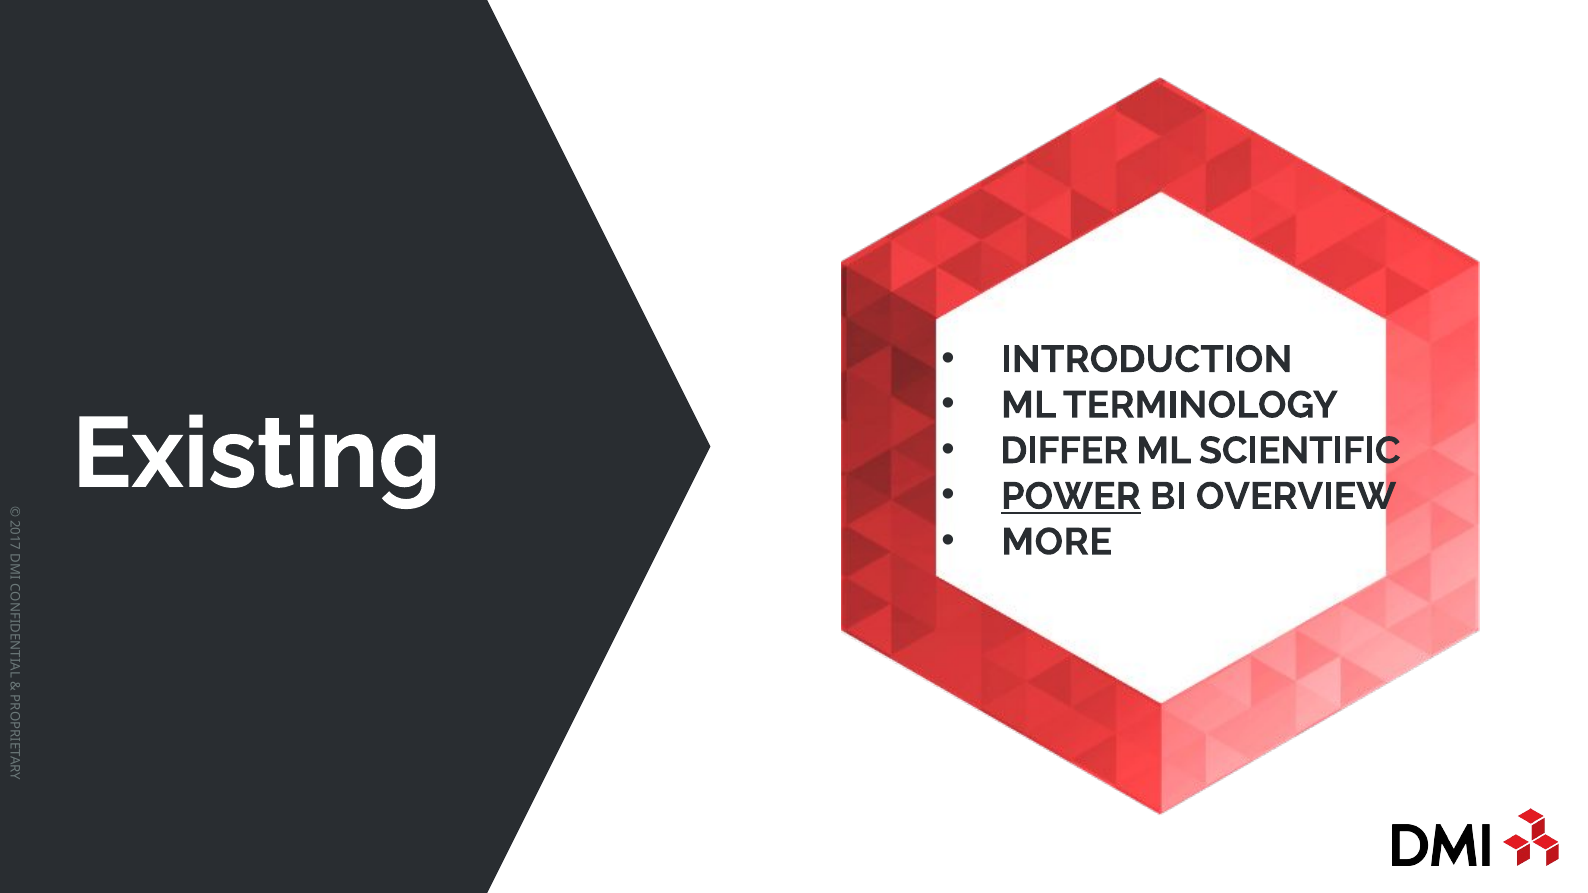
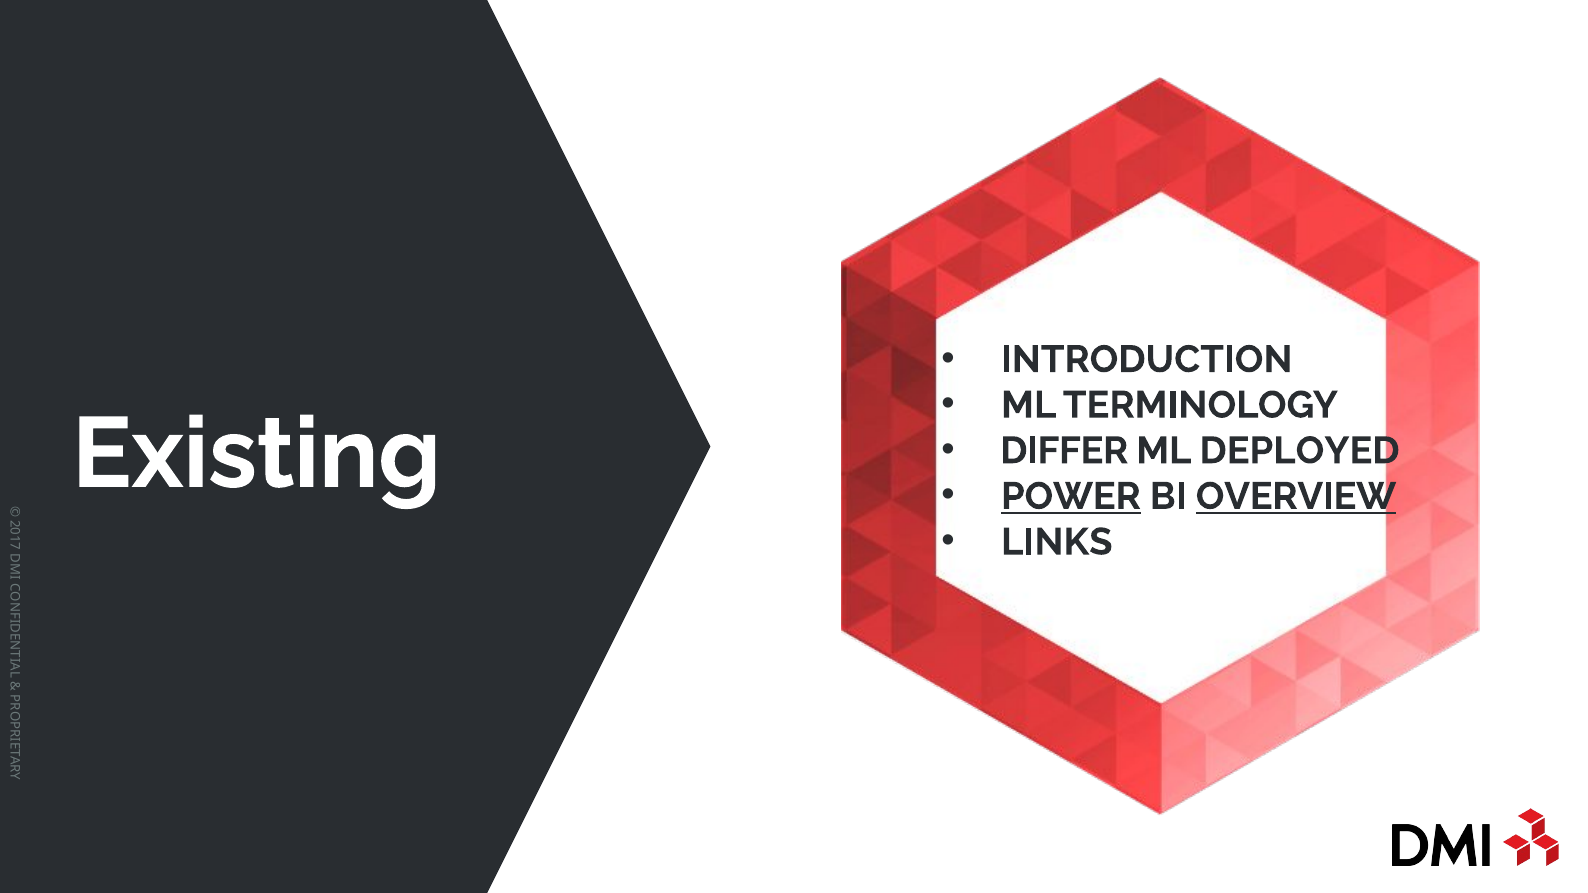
SCIENTIFIC: SCIENTIFIC -> DEPLOYED (1300, 451)
OVERVIEW underline: none -> present (1296, 496)
MORE: MORE -> LINKS (1057, 542)
